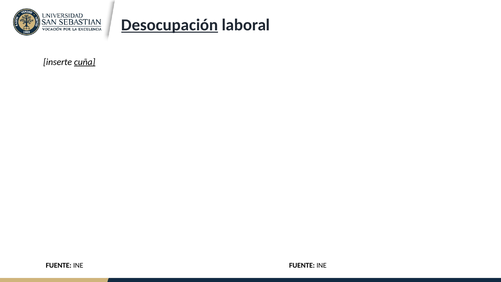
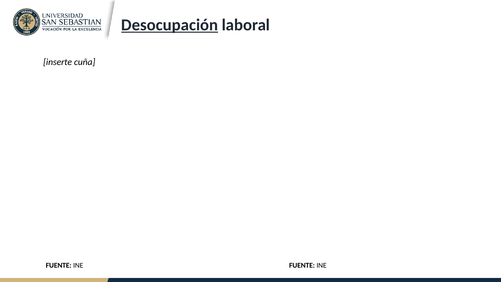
cuña underline: present -> none (85, 62)
